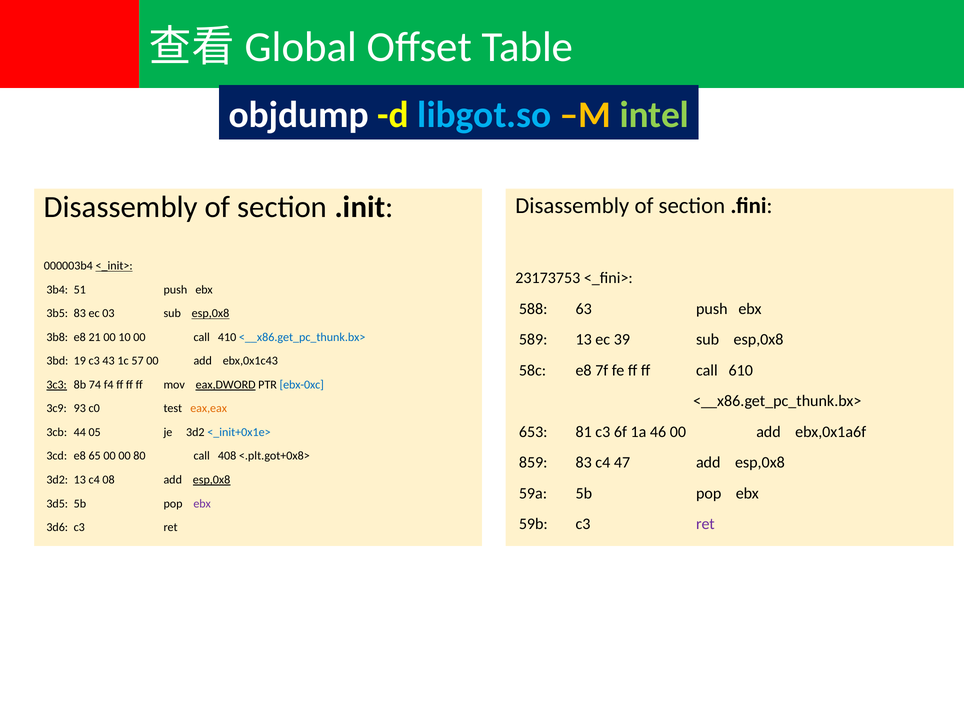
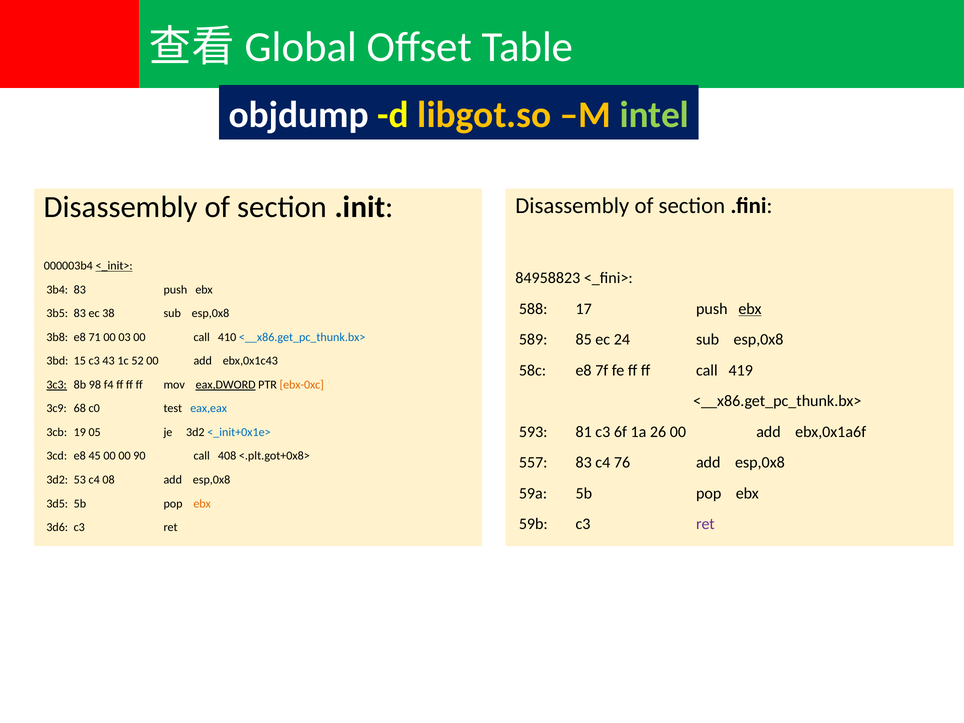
libgot.so colour: light blue -> yellow (484, 115)
23173753: 23173753 -> 84958823 (548, 278)
3b4 51: 51 -> 83 (80, 290)
63: 63 -> 17 (584, 309)
ebx underline: none -> present (750, 309)
03: 03 -> 38 (108, 313)
esp,0x8 underline: present -> none (210, 313)
21: 21 -> 71 (95, 337)
10: 10 -> 03 (125, 337)
589 13: 13 -> 85 (584, 340)
39: 39 -> 24 (622, 340)
19: 19 -> 15 (80, 361)
57: 57 -> 52 (138, 361)
610: 610 -> 419 (741, 370)
74: 74 -> 98 (95, 385)
ebx-0xc colour: blue -> orange (302, 385)
93: 93 -> 68 (80, 408)
eax,eax colour: orange -> blue (209, 408)
653: 653 -> 593 (533, 432)
46: 46 -> 26 (658, 432)
44: 44 -> 19 (80, 432)
65: 65 -> 45 (95, 456)
80: 80 -> 90 (139, 456)
859: 859 -> 557 (533, 463)
47: 47 -> 76 (622, 463)
3d2 13: 13 -> 53 (80, 480)
esp,0x8 underline: present -> none (212, 480)
ebx colour: purple -> orange (202, 504)
